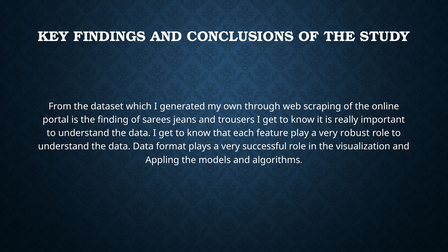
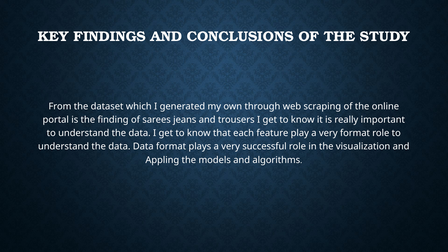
very robust: robust -> format (355, 133)
